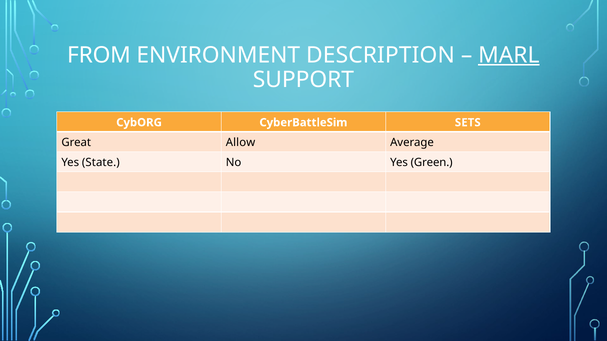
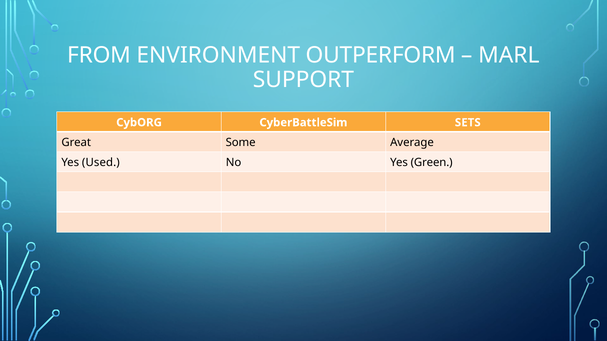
DESCRIPTION: DESCRIPTION -> OUTPERFORM (381, 55)
MARL underline: present -> none (509, 55)
Allow: Allow -> Some (241, 143)
State: State -> Used (101, 163)
